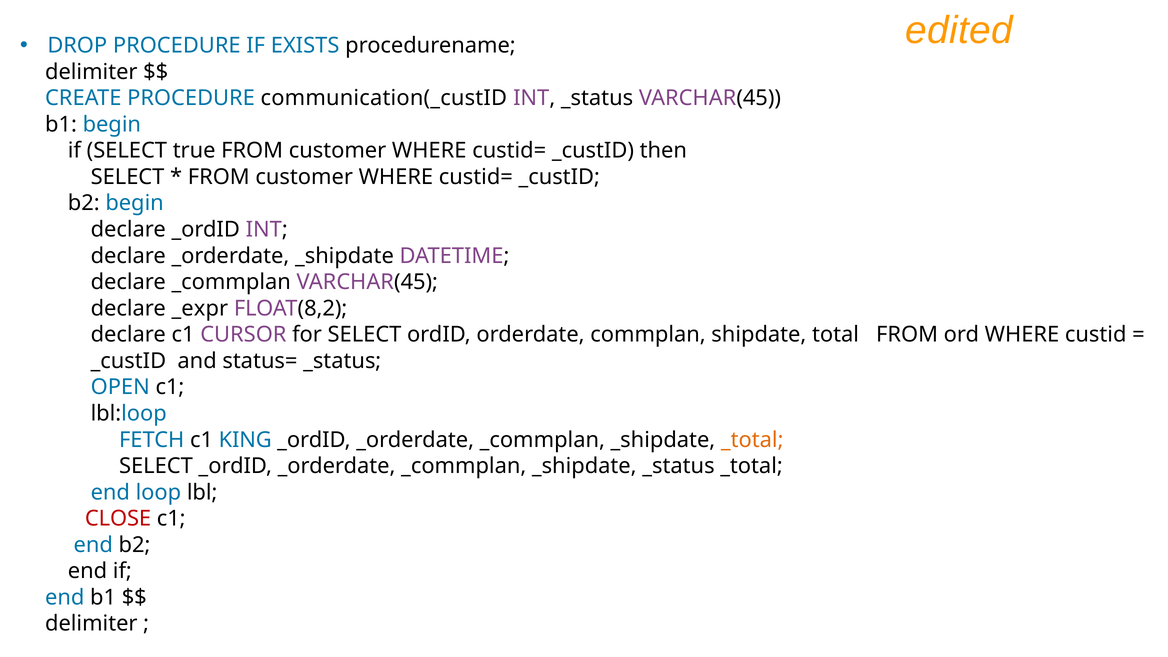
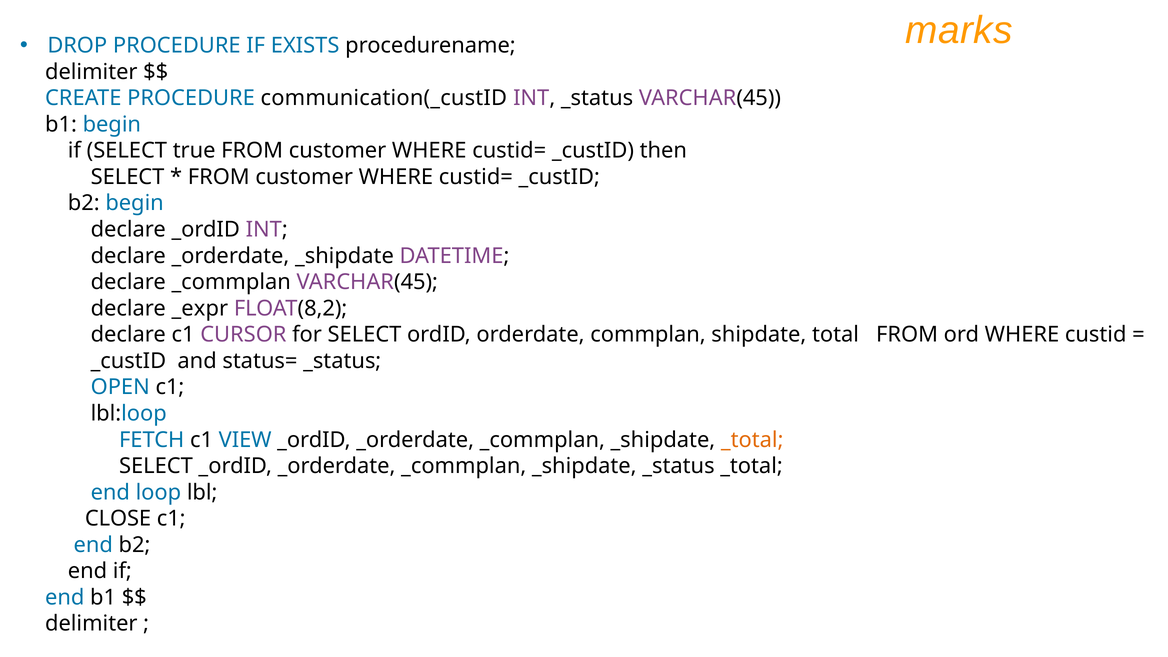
edited: edited -> marks (959, 30)
KING: KING -> VIEW (245, 440)
CLOSE colour: red -> black (118, 519)
